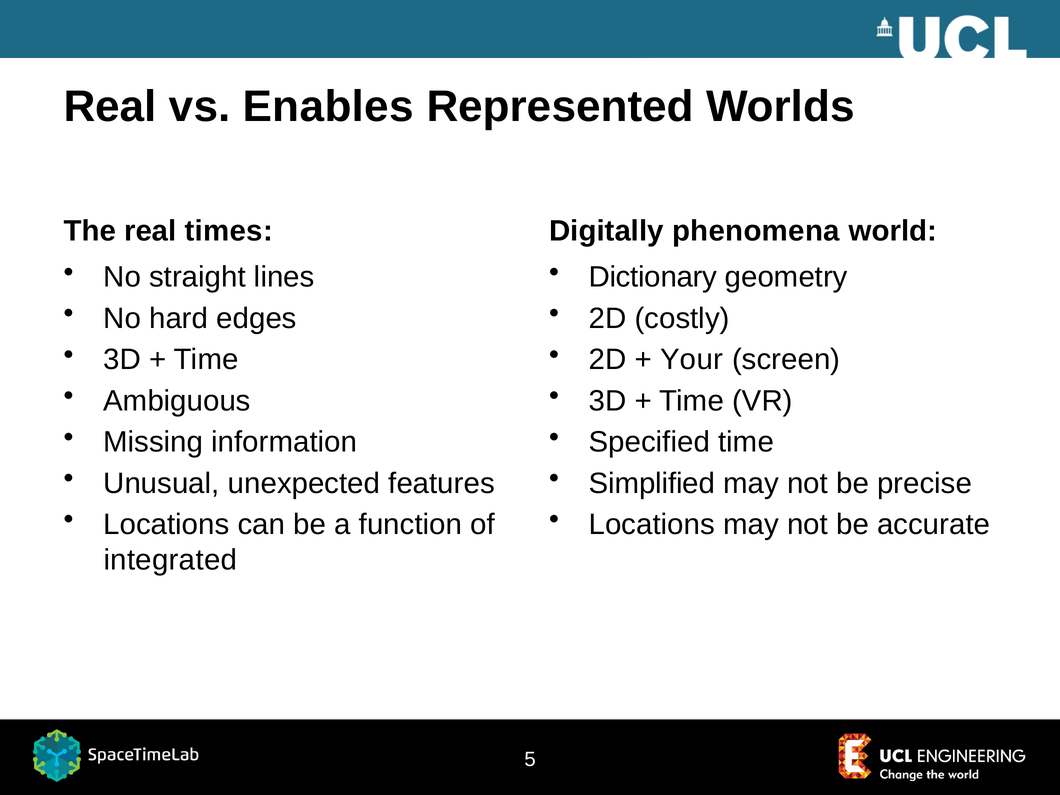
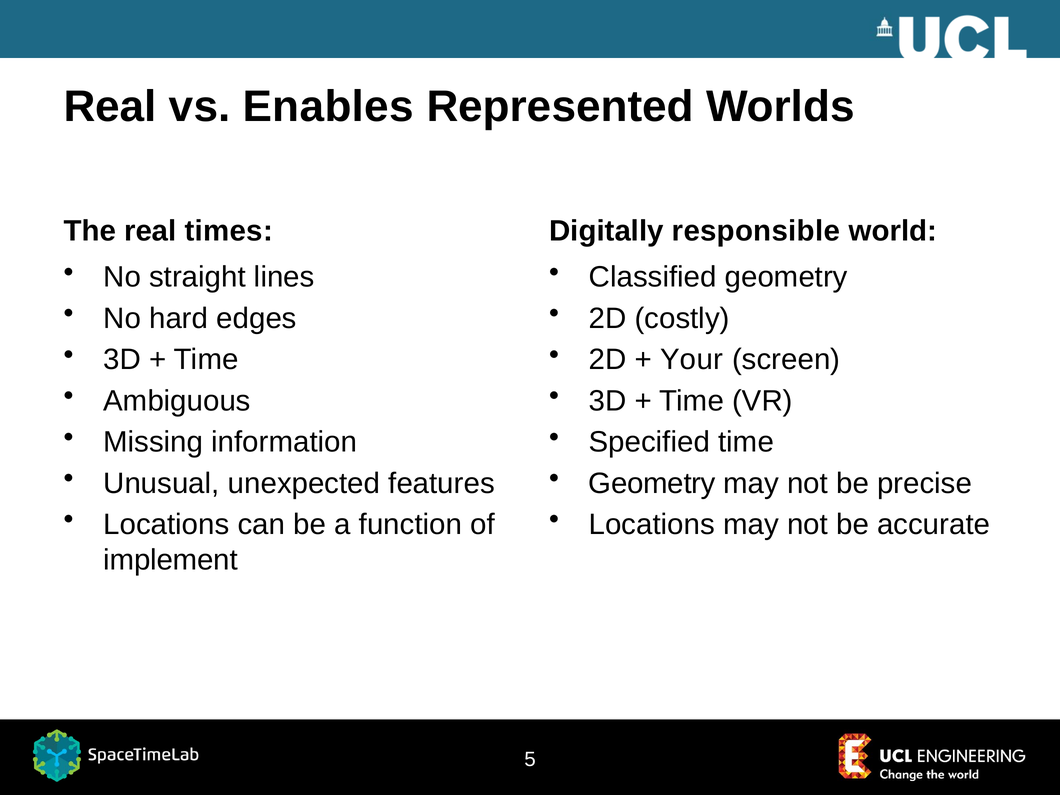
phenomena: phenomena -> responsible (756, 231)
Dictionary: Dictionary -> Classified (653, 277)
Simplified: Simplified -> Geometry (652, 483)
integrated: integrated -> implement (171, 560)
